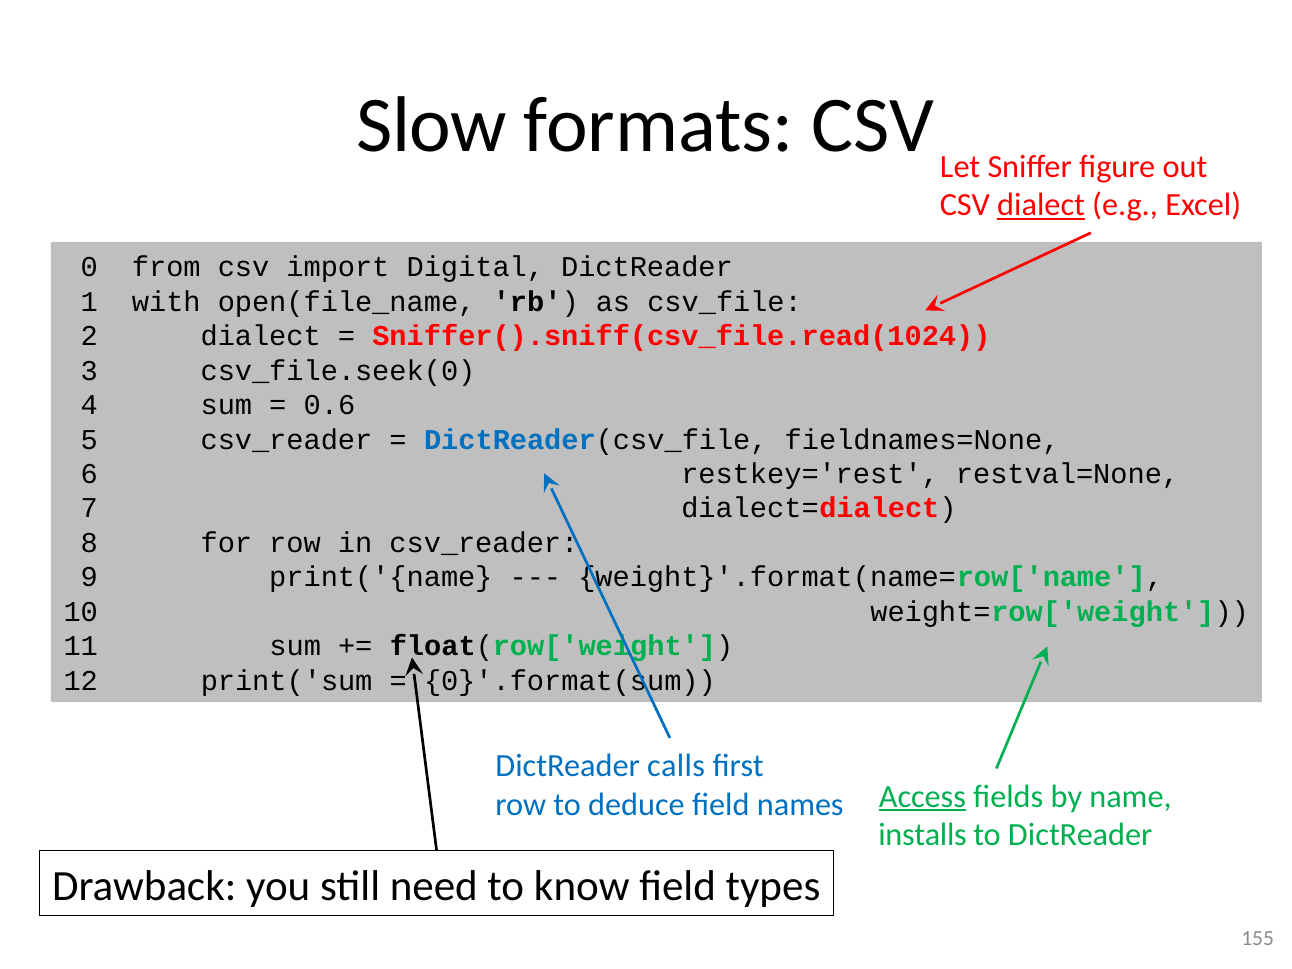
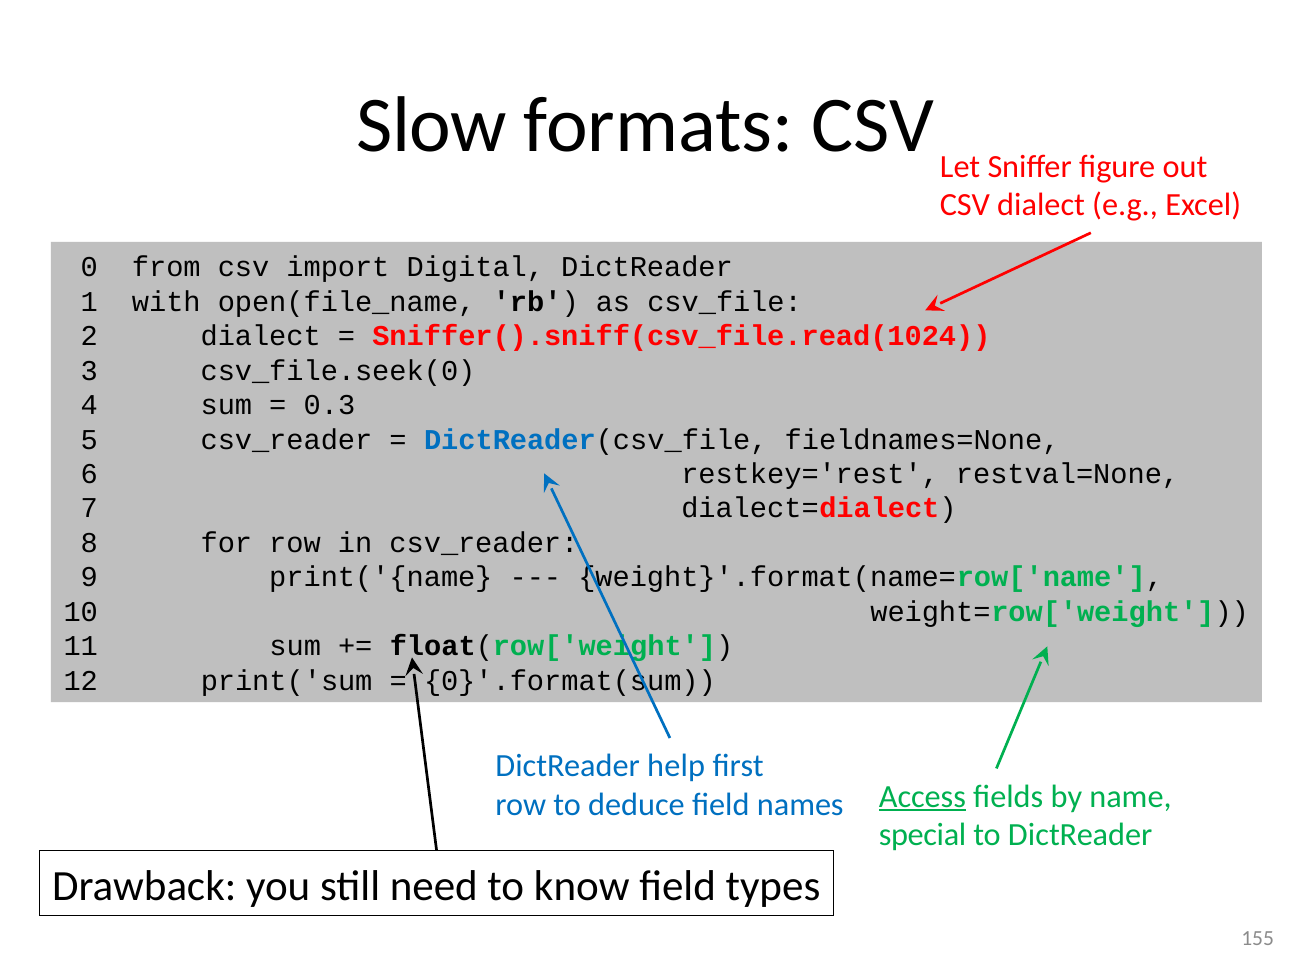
dialect underline: present -> none (1041, 205)
0.6: 0.6 -> 0.3 (329, 405)
calls: calls -> help (676, 766)
installs: installs -> special (923, 835)
